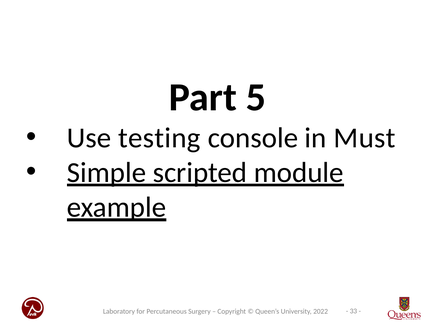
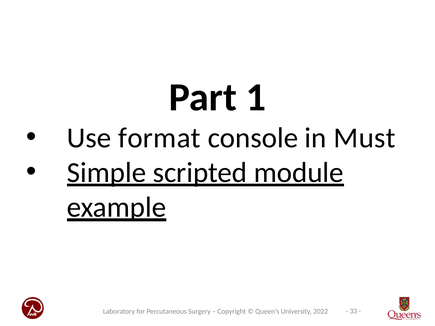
5: 5 -> 1 (256, 97)
testing: testing -> format (159, 138)
